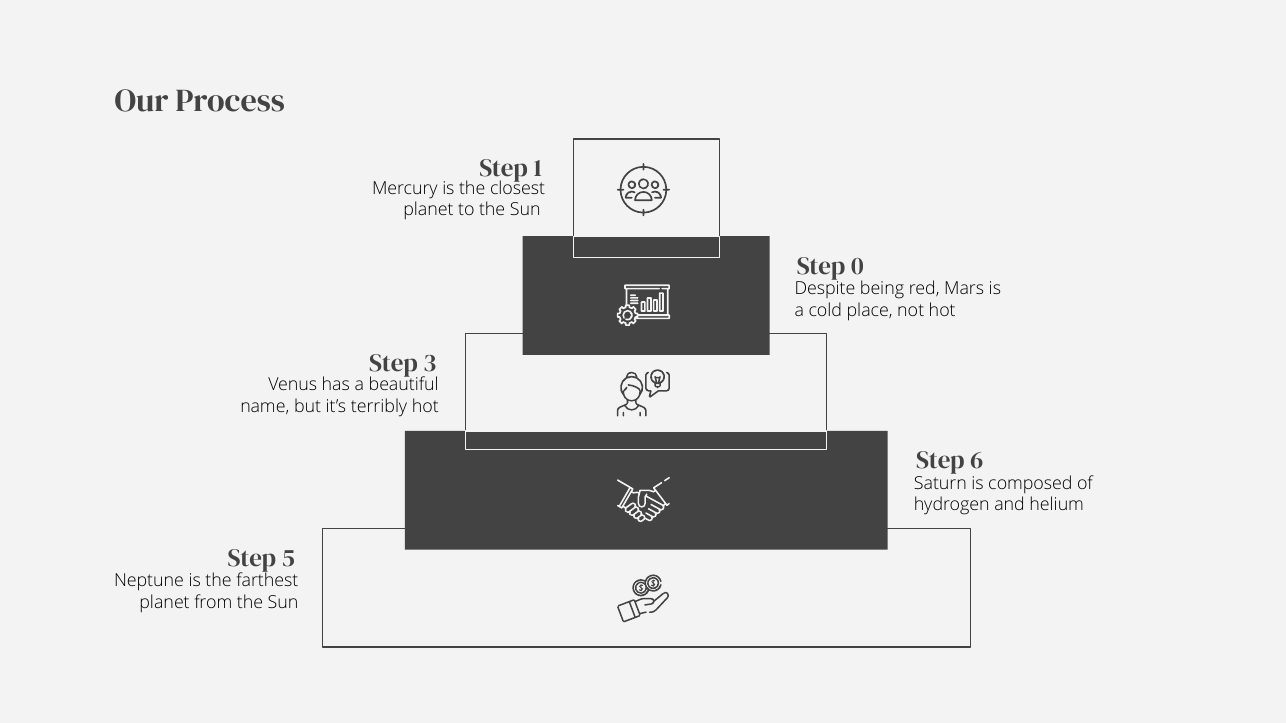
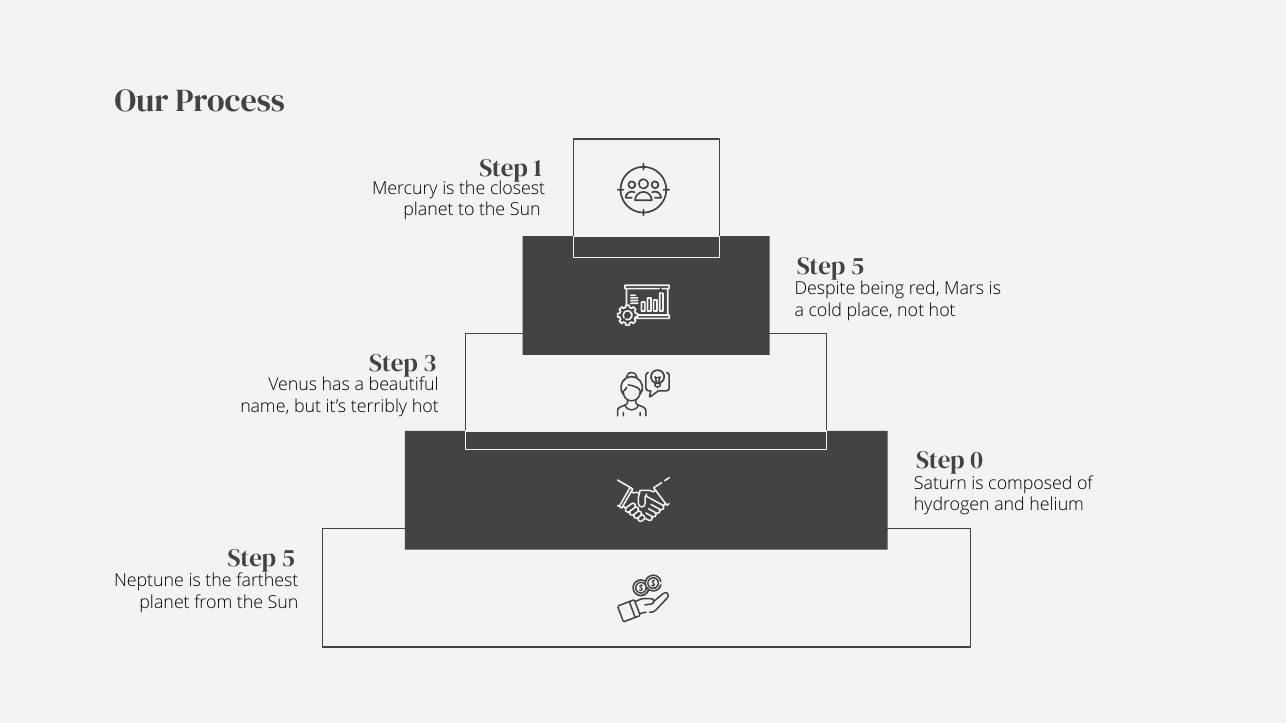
0: 0 -> 5 (857, 266)
6: 6 -> 0 (977, 461)
